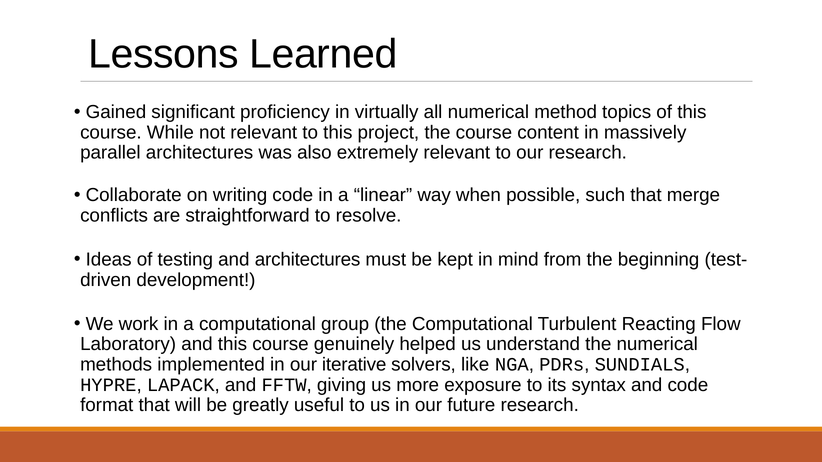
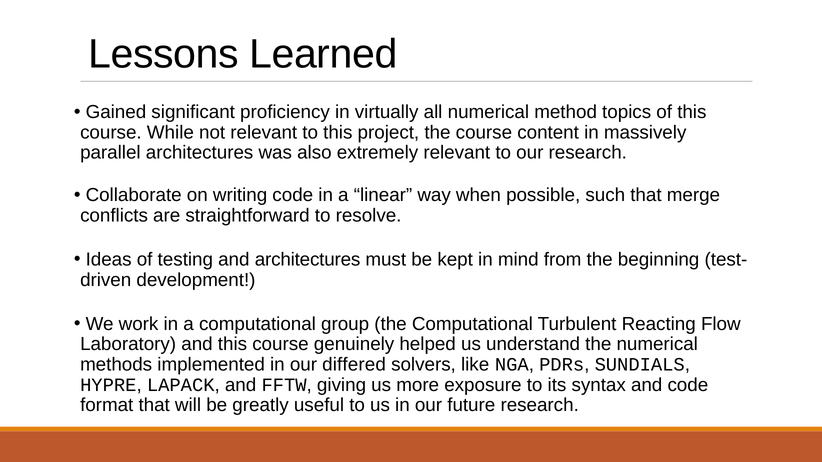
iterative: iterative -> differed (354, 365)
